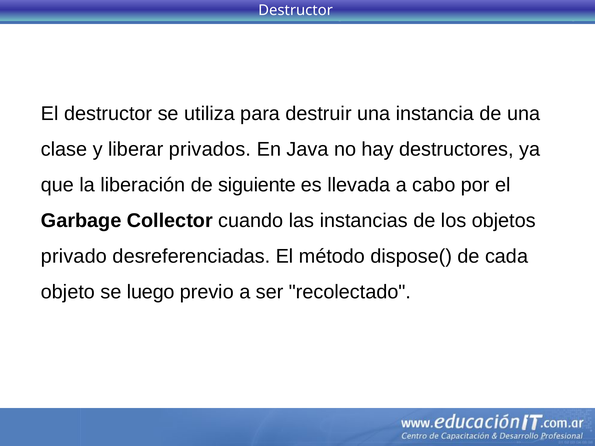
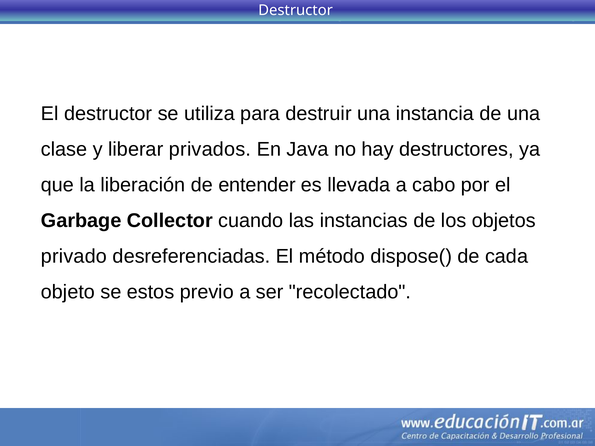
siguiente: siguiente -> entender (257, 185)
luego: luego -> estos (151, 292)
